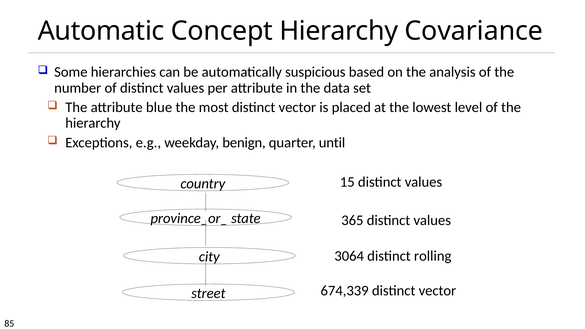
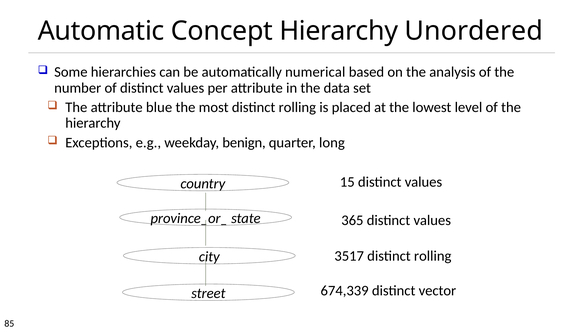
Covariance: Covariance -> Unordered (474, 31)
suspicious: suspicious -> numerical (315, 72)
most distinct vector: vector -> rolling (297, 107)
until: until -> long (332, 143)
3064: 3064 -> 3517 (349, 256)
